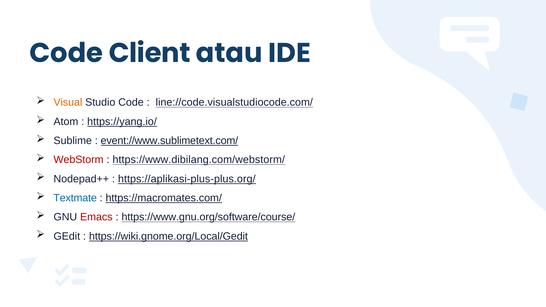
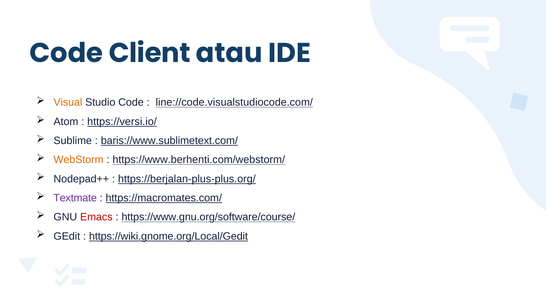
https://yang.io/: https://yang.io/ -> https://versi.io/ (122, 122)
event://www.sublimetext.com/: event://www.sublimetext.com/ -> baris://www.sublimetext.com/ (169, 141)
WebStorm colour: red -> orange (79, 160)
https://www.dibilang.com/webstorm/: https://www.dibilang.com/webstorm/ -> https://www.berhenti.com/webstorm/ (199, 160)
https://aplikasi-plus-plus.org/: https://aplikasi-plus-plus.org/ -> https://berjalan-plus-plus.org/ (187, 179)
Textmate colour: blue -> purple (75, 198)
